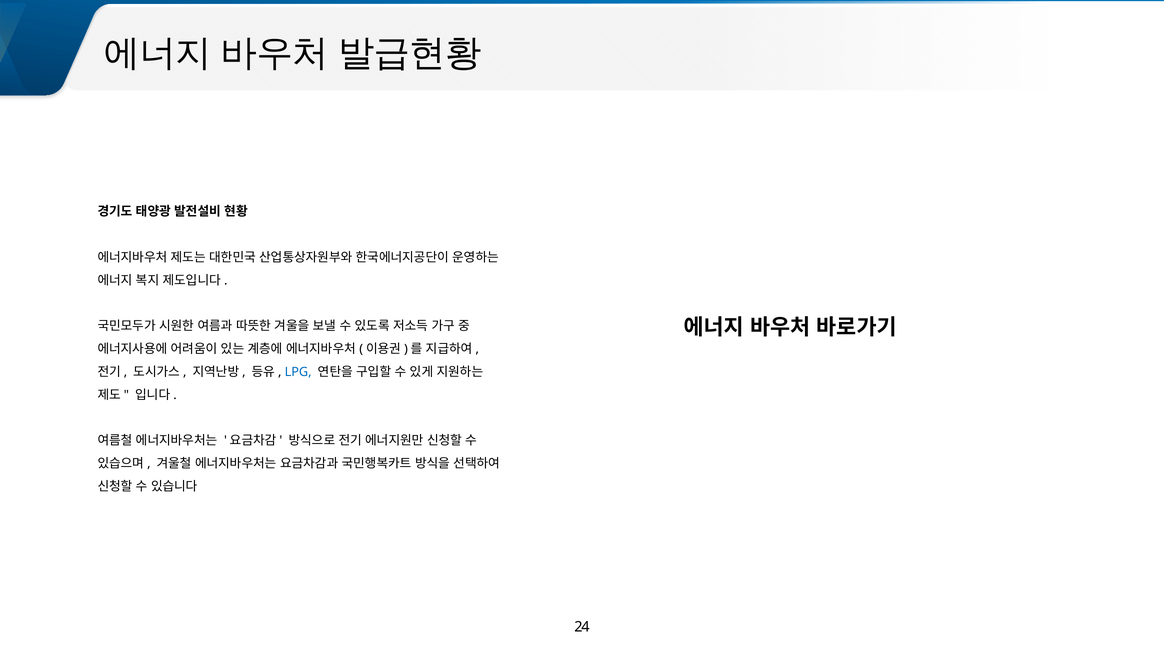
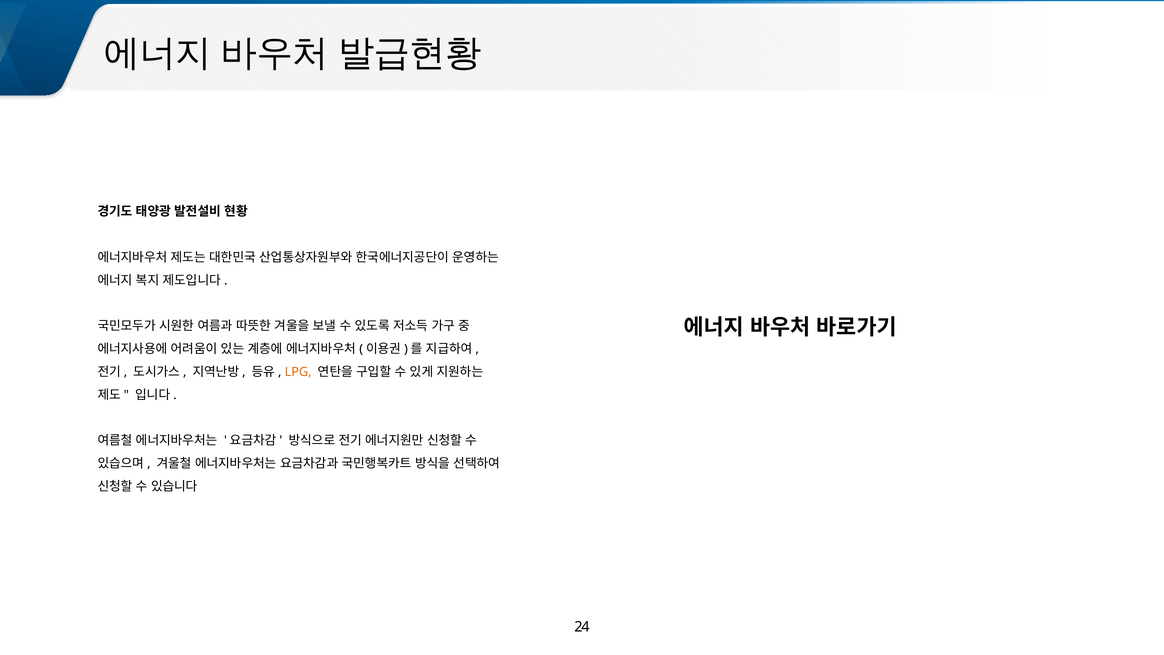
LPG colour: blue -> orange (298, 372)
